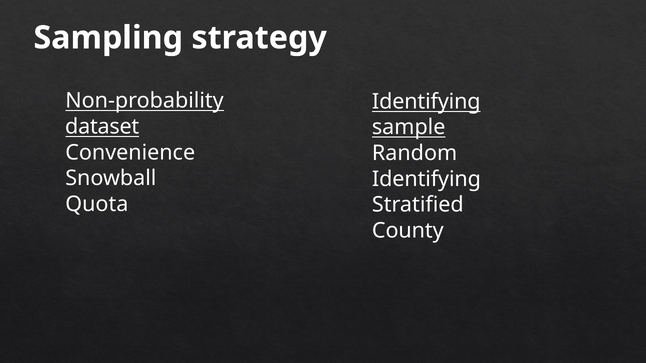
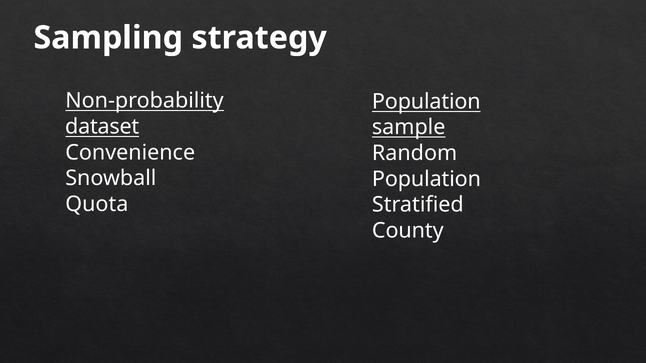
Identifying: Identifying -> Population (426, 102)
Identifying: Identifying -> Population (426, 179)
